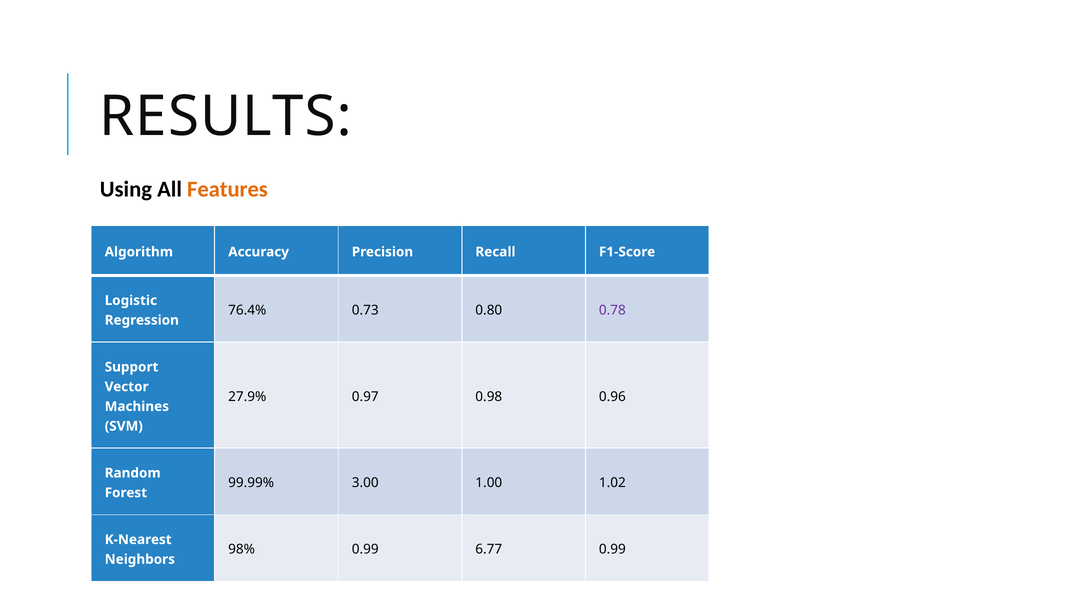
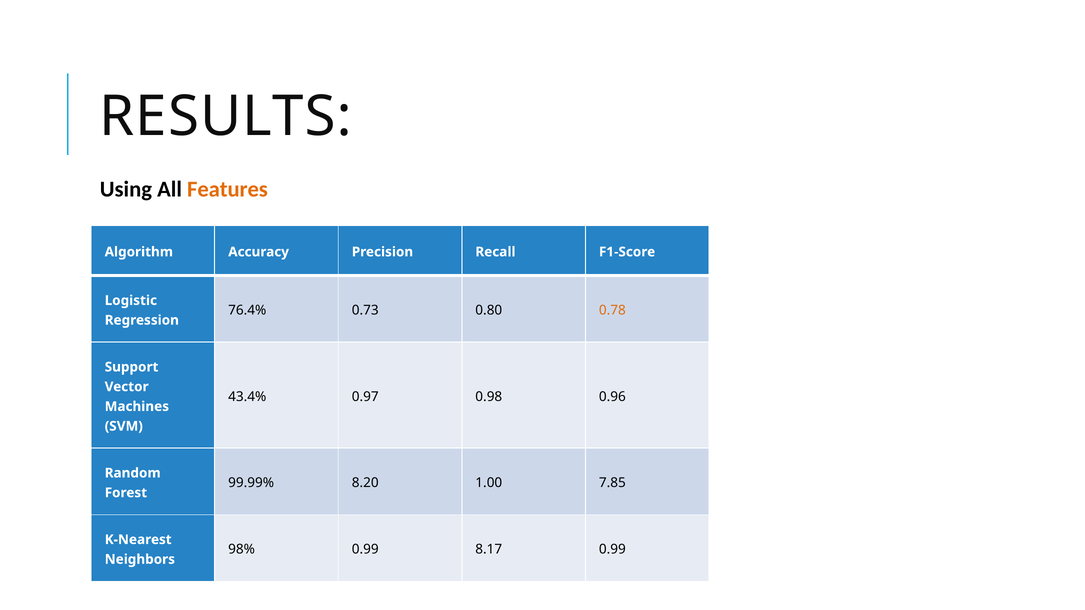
0.78 colour: purple -> orange (612, 310)
27.9%: 27.9% -> 43.4% (247, 397)
3.00: 3.00 -> 8.20 (365, 483)
1.02: 1.02 -> 7.85 (612, 483)
6.77: 6.77 -> 8.17 (489, 550)
